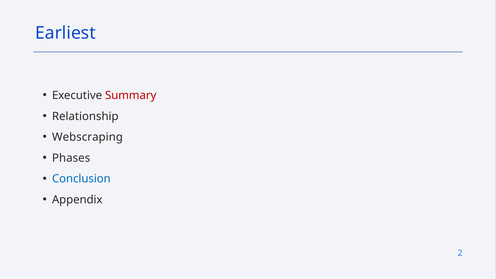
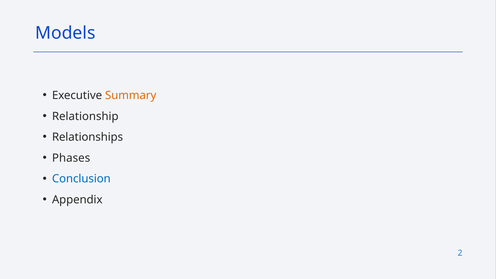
Earliest: Earliest -> Models (65, 33)
Summary colour: red -> orange (131, 95)
Webscraping: Webscraping -> Relationships (88, 137)
